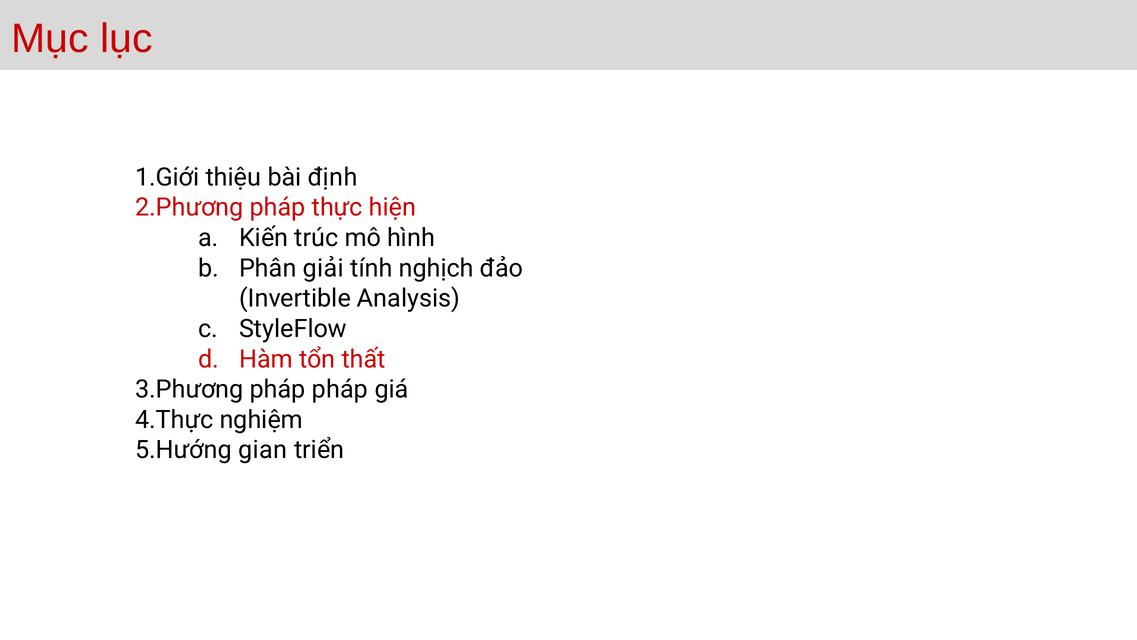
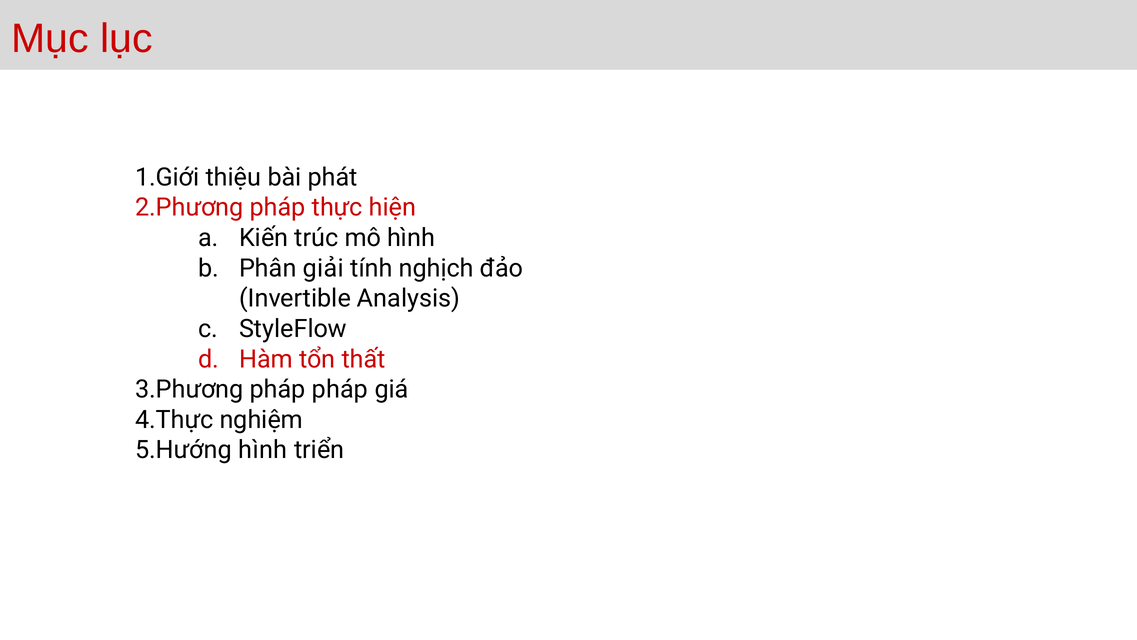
định: định -> phát (333, 177)
gian: gian -> hình (263, 450)
